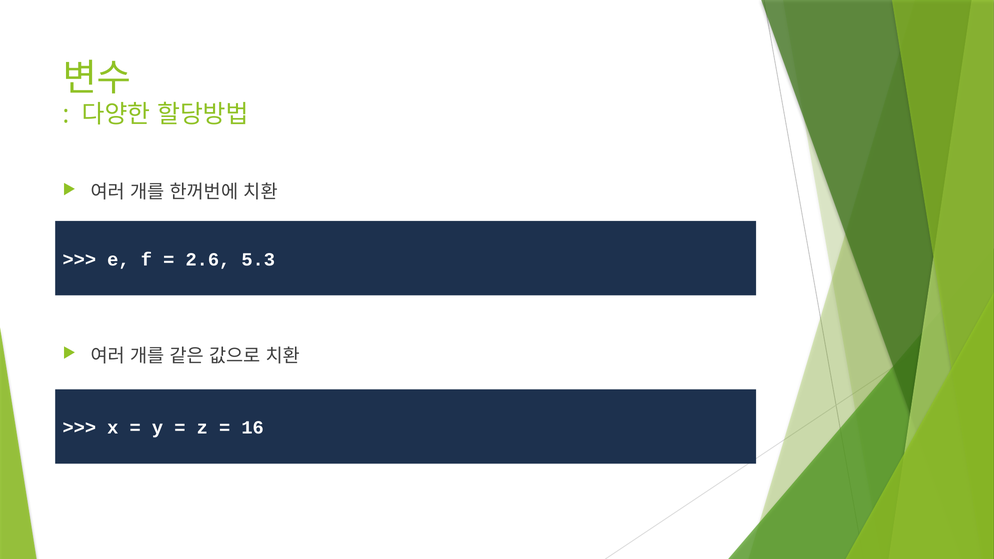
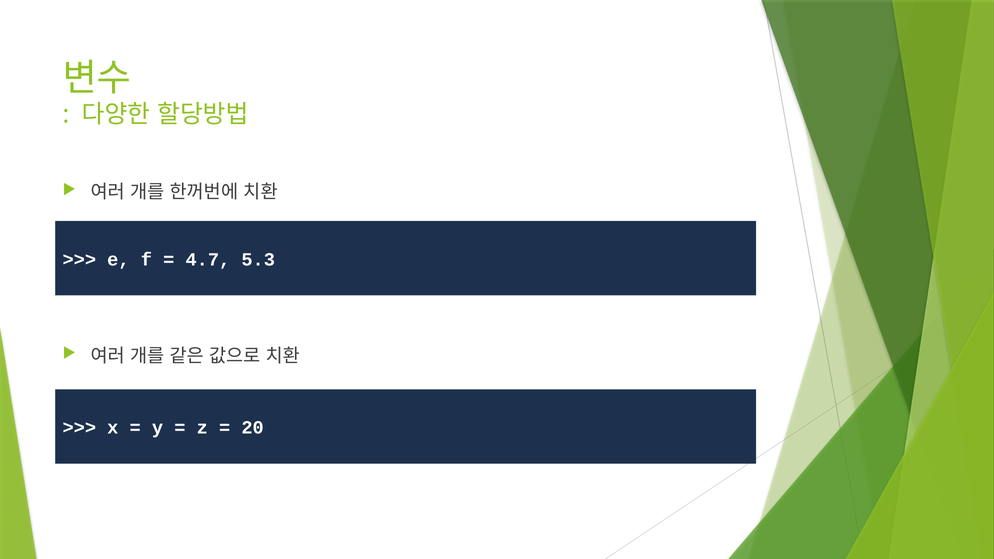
2.6: 2.6 -> 4.7 (208, 259)
16: 16 -> 20 (253, 428)
